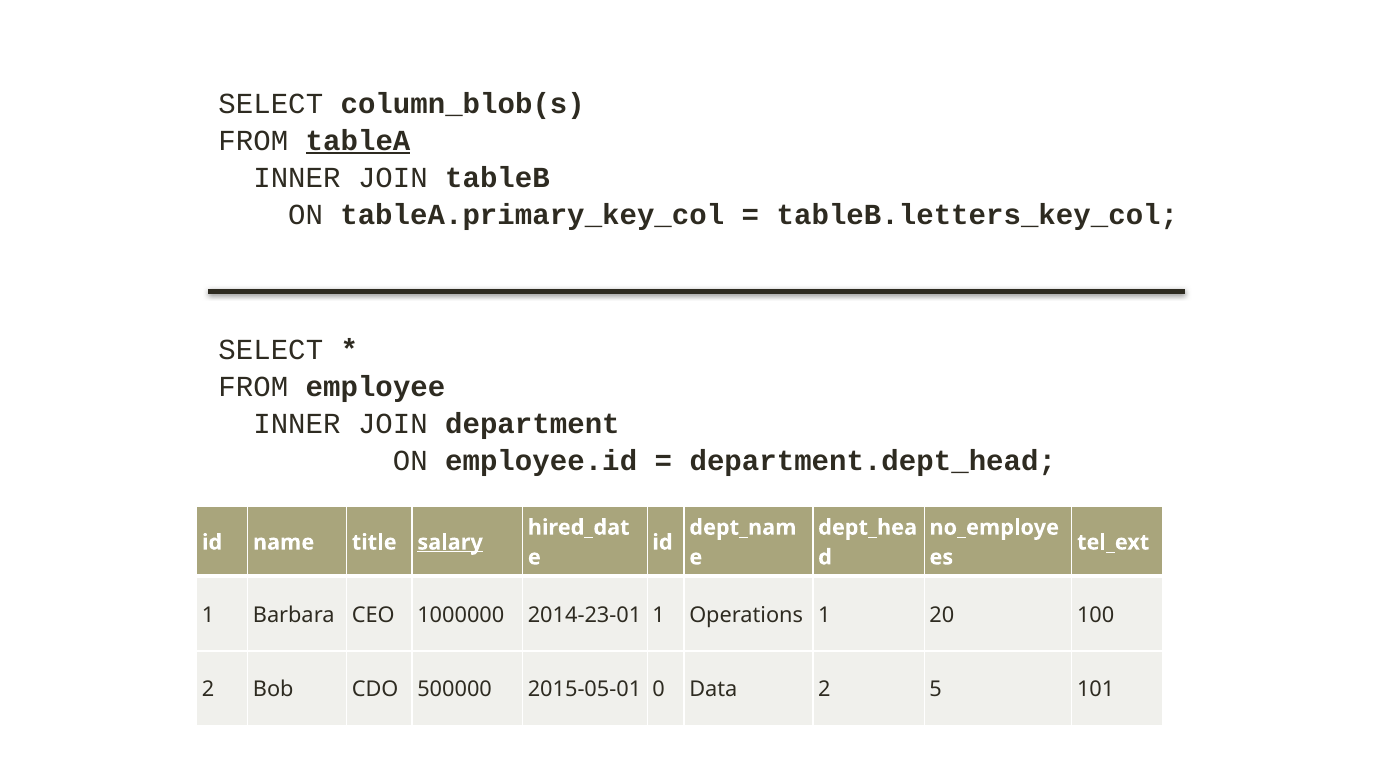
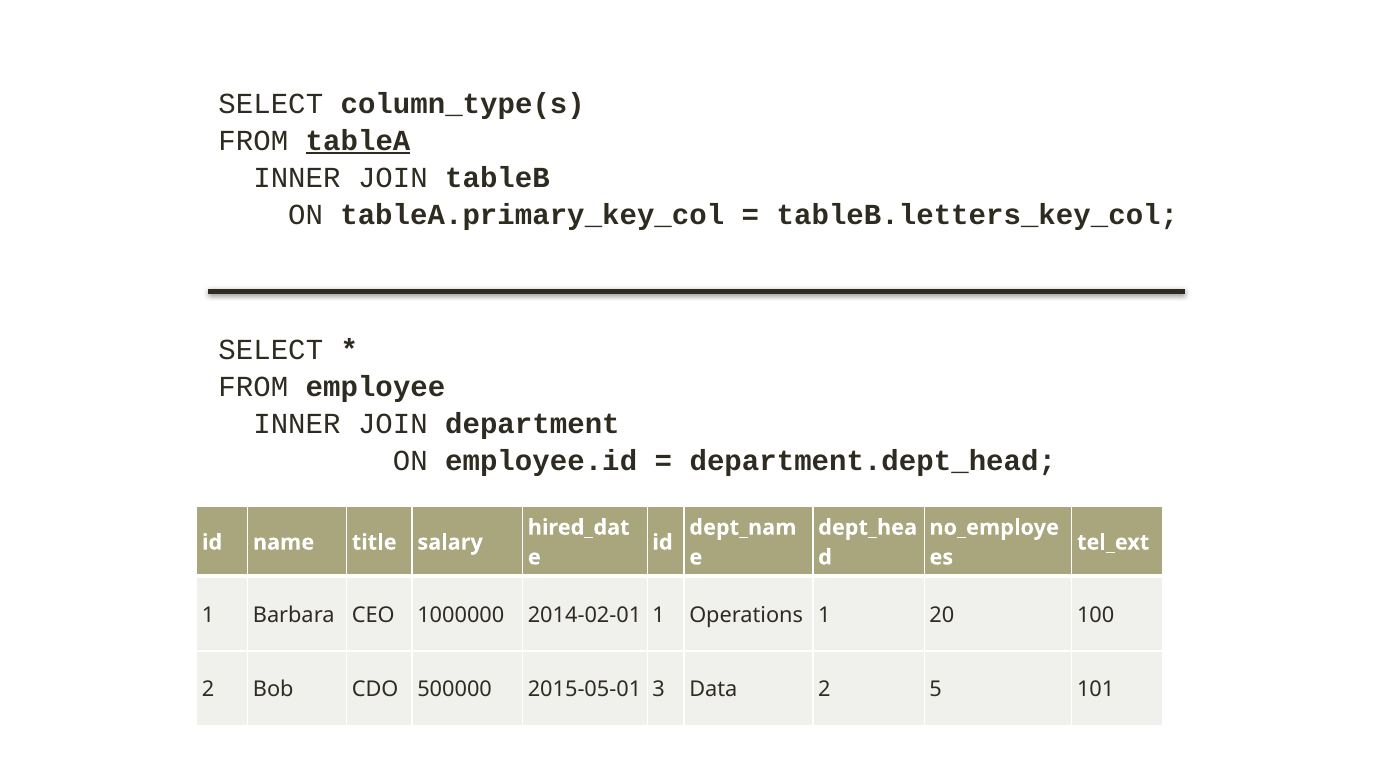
column_blob(s: column_blob(s -> column_type(s (463, 104)
salary underline: present -> none (450, 542)
2014-23-01: 2014-23-01 -> 2014-02-01 (585, 615)
0: 0 -> 3 (659, 689)
